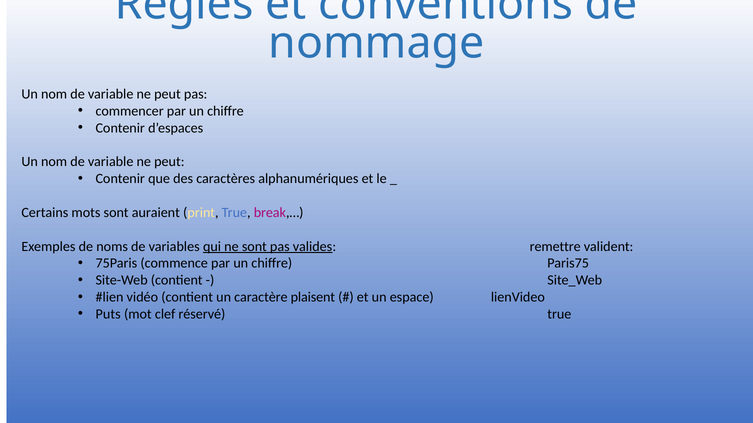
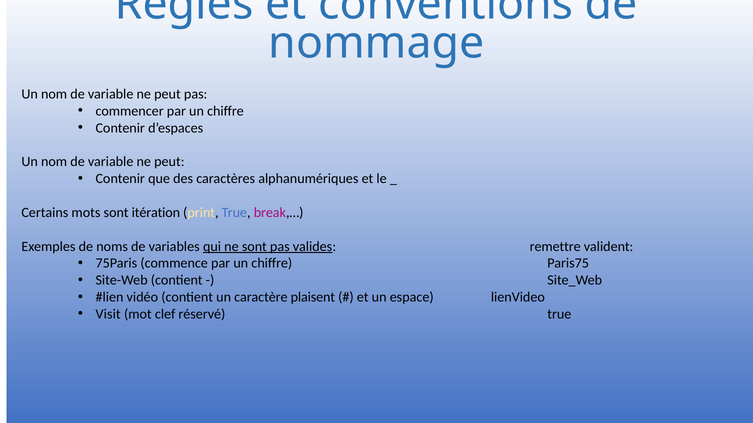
auraient: auraient -> itération (156, 213)
Puts: Puts -> Visit (108, 314)
